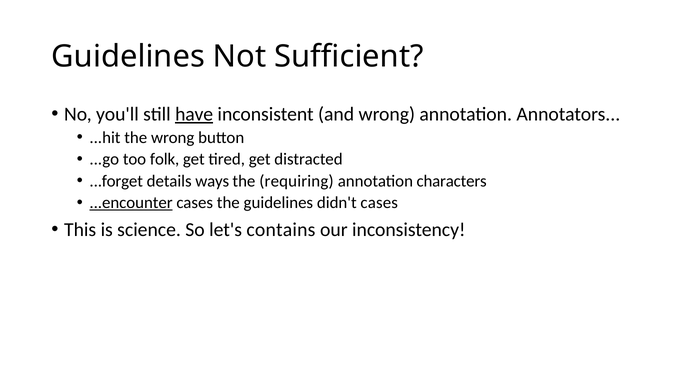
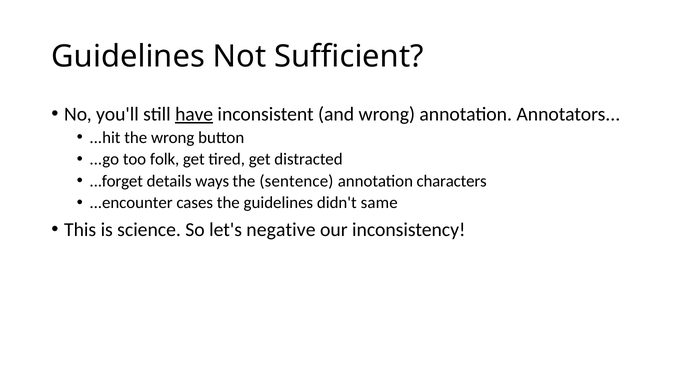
requiring: requiring -> sentence (296, 181)
...encounter underline: present -> none (131, 203)
didn't cases: cases -> same (379, 203)
contains: contains -> negative (281, 229)
